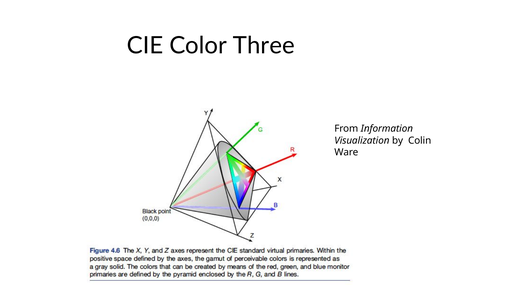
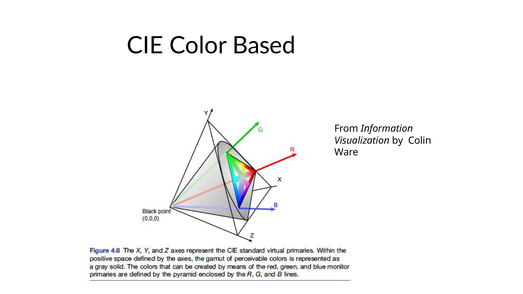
Three: Three -> Based (264, 46)
